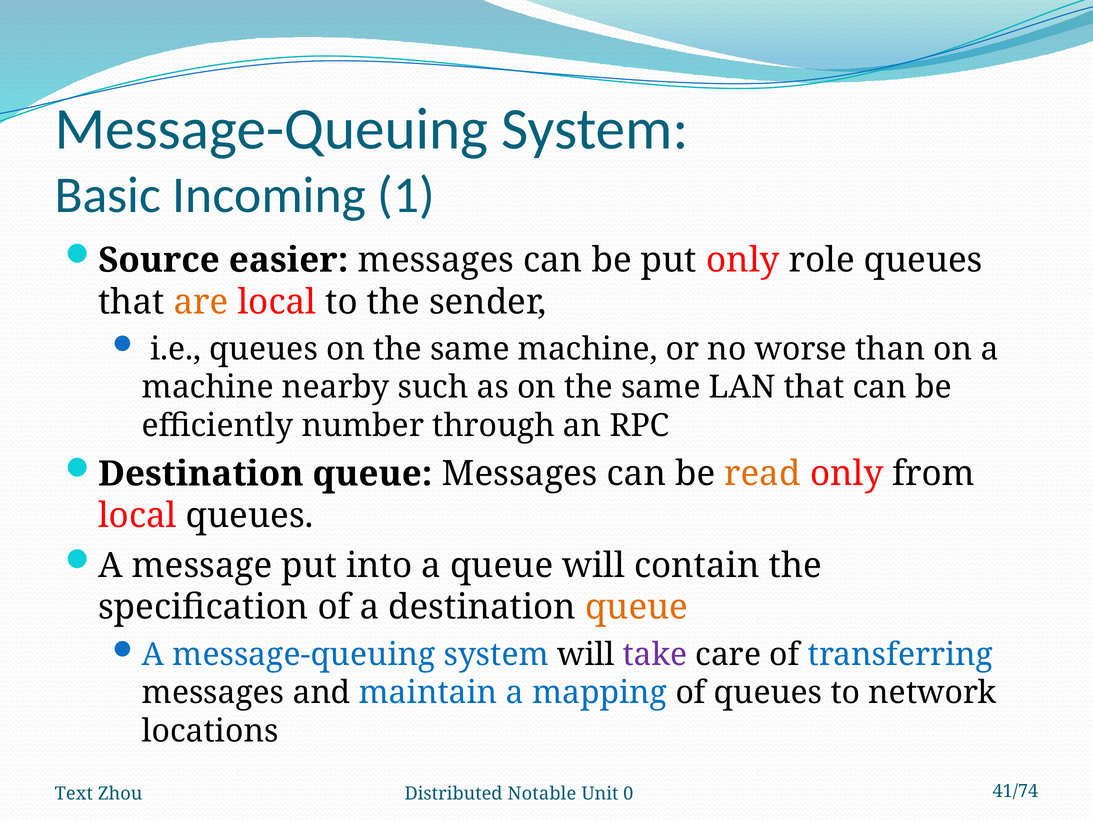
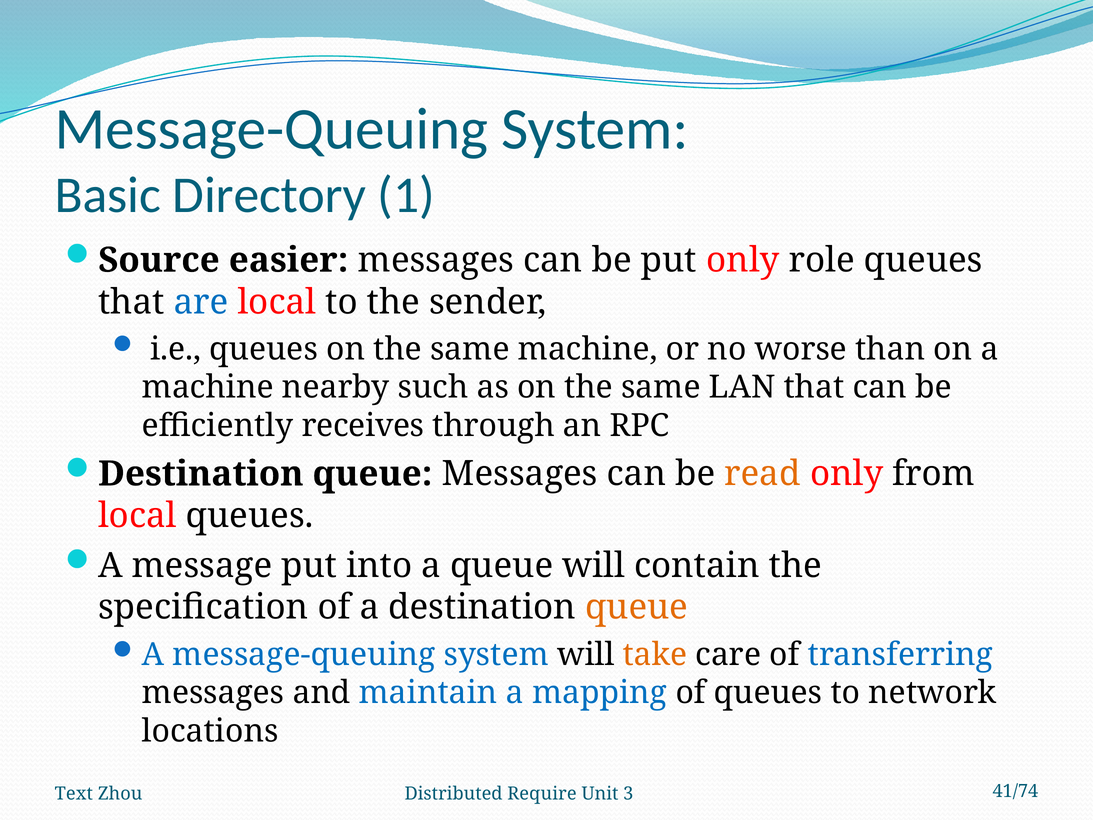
Incoming: Incoming -> Directory (269, 195)
are colour: orange -> blue (201, 302)
number: number -> receives (363, 426)
take colour: purple -> orange (655, 654)
Notable: Notable -> Require (542, 794)
0: 0 -> 3 (628, 794)
